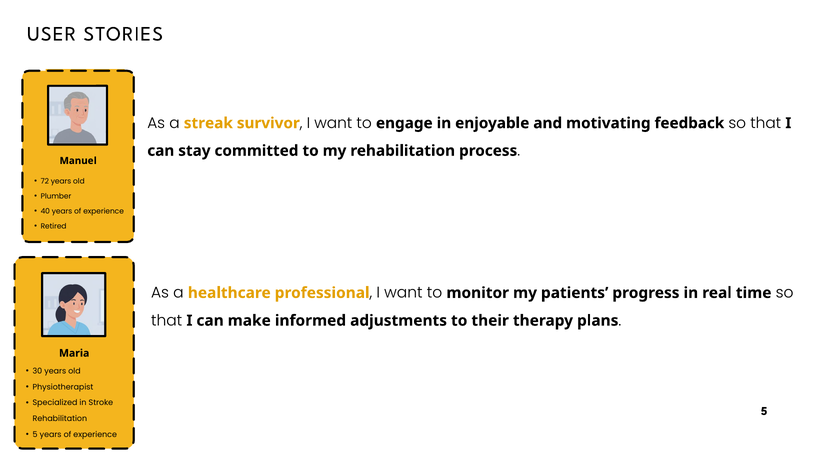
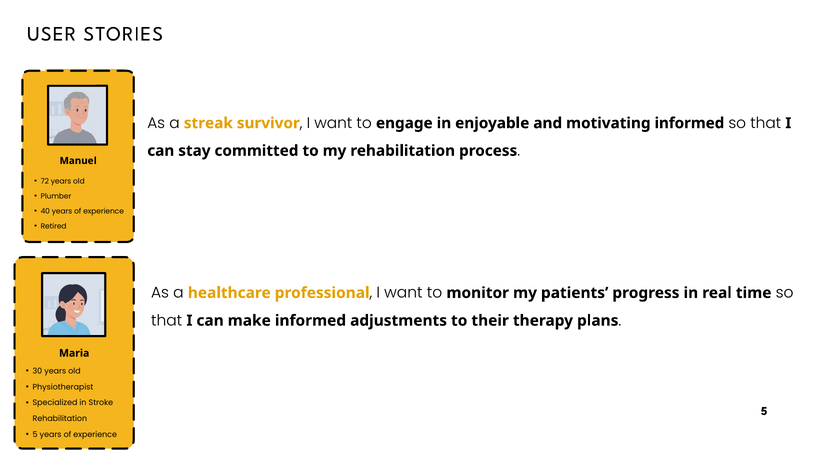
motivating feedback: feedback -> informed (689, 123)
